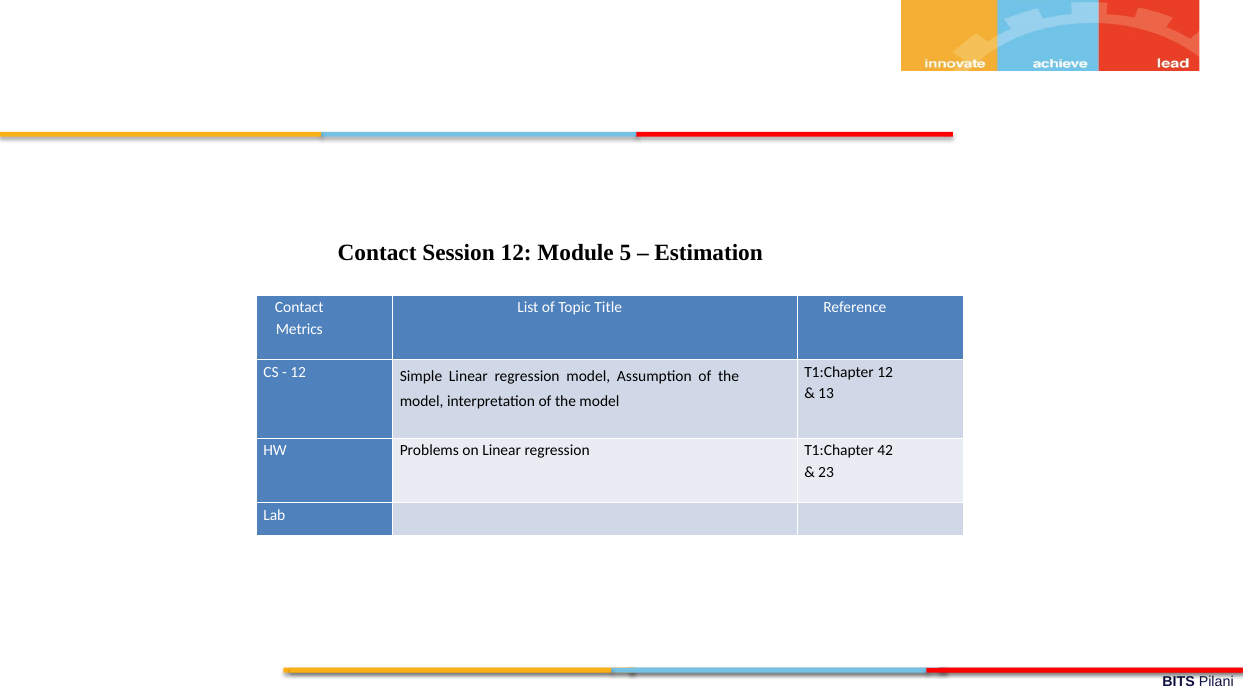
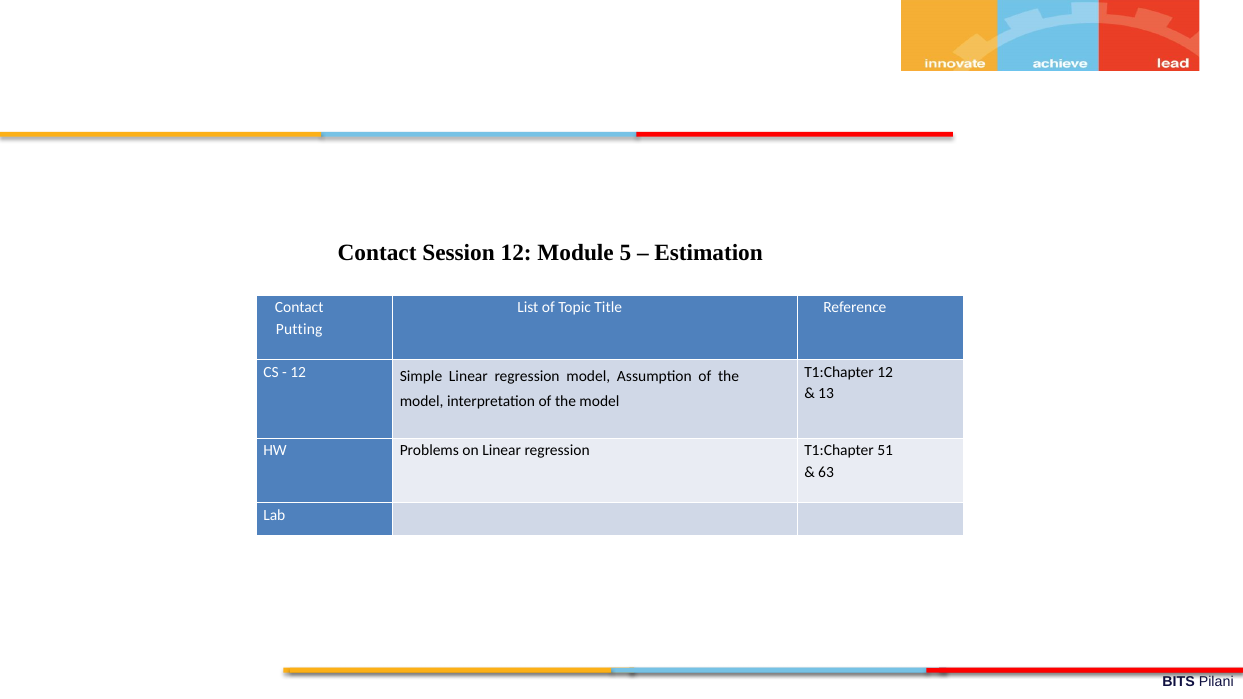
Metrics: Metrics -> Putting (299, 329)
42: 42 -> 51 (885, 451)
23: 23 -> 63 (826, 472)
